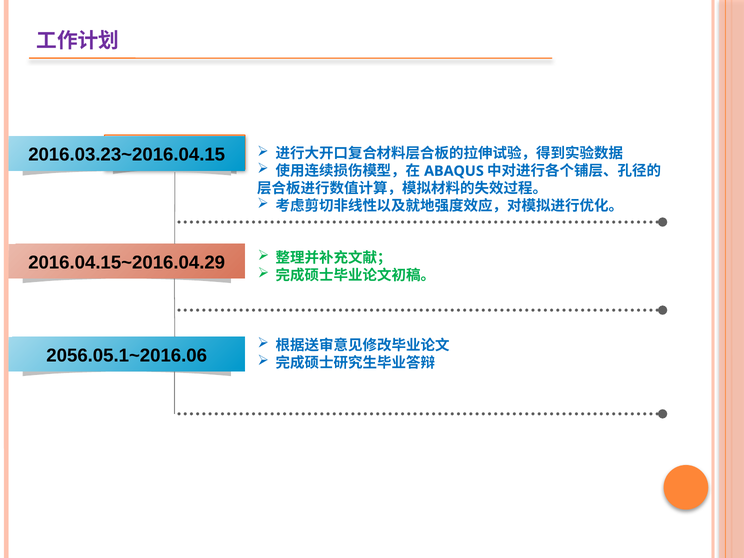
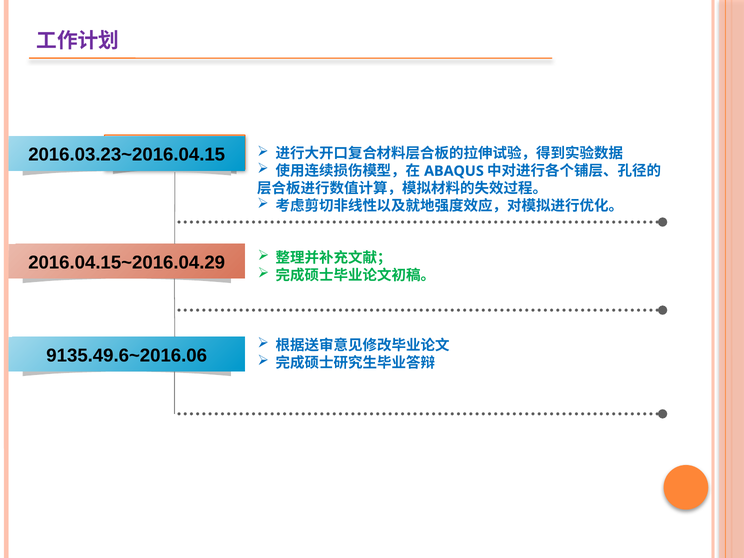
2056.05.1~2016.06: 2056.05.1~2016.06 -> 9135.49.6~2016.06 (127, 355)
